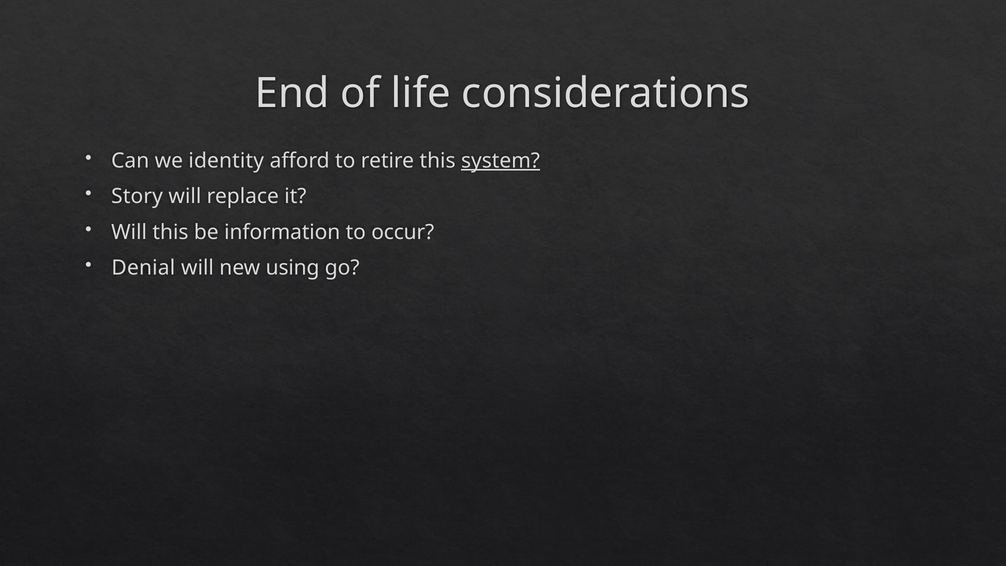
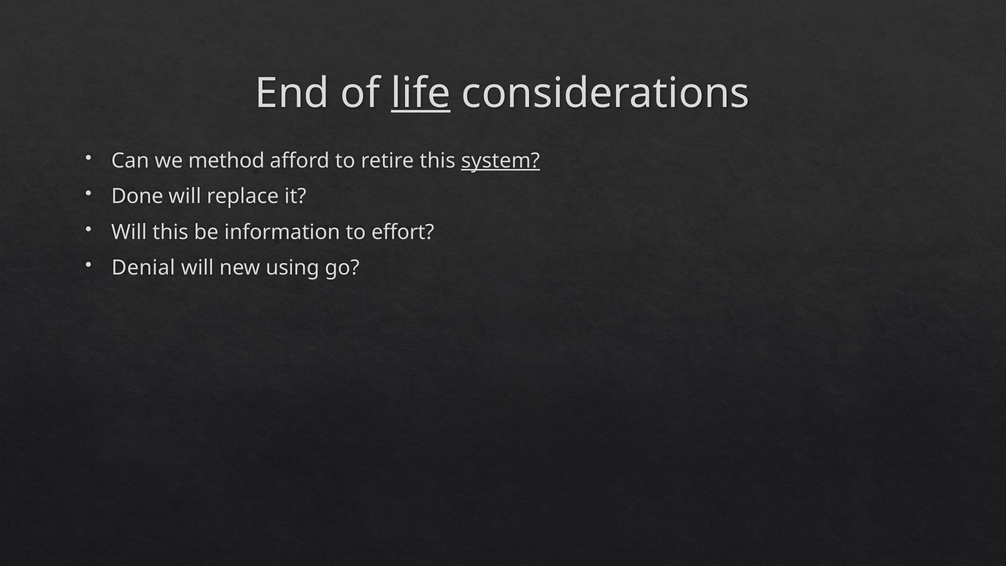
life underline: none -> present (421, 93)
identity: identity -> method (226, 161)
Story: Story -> Done (137, 196)
occur: occur -> effort (403, 232)
